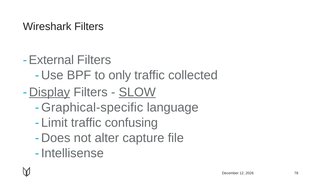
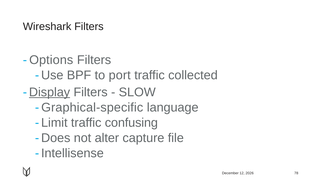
External: External -> Options (51, 60)
only: only -> port (120, 75)
SLOW underline: present -> none (137, 92)
